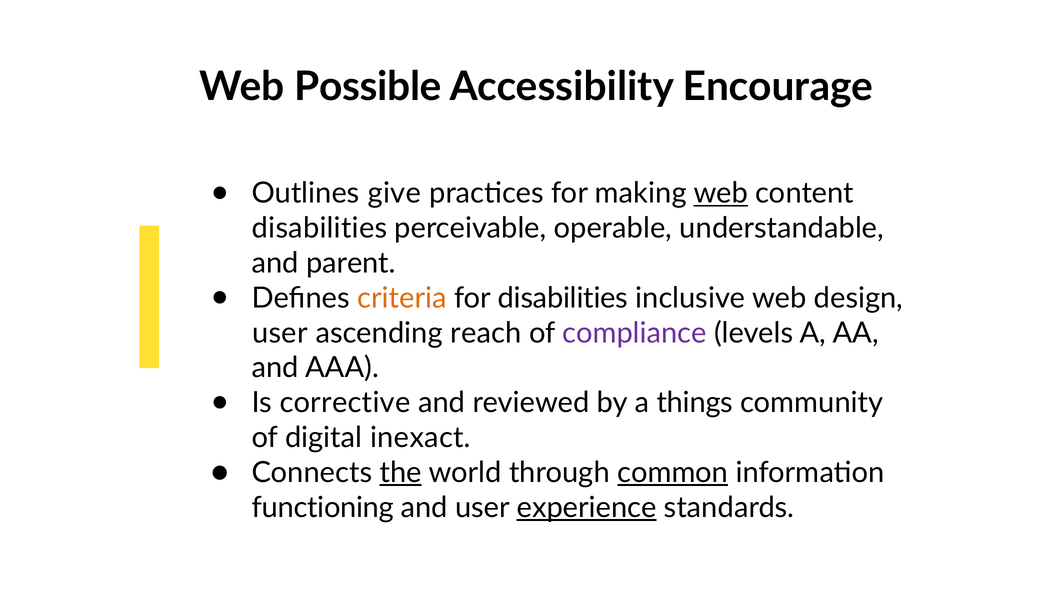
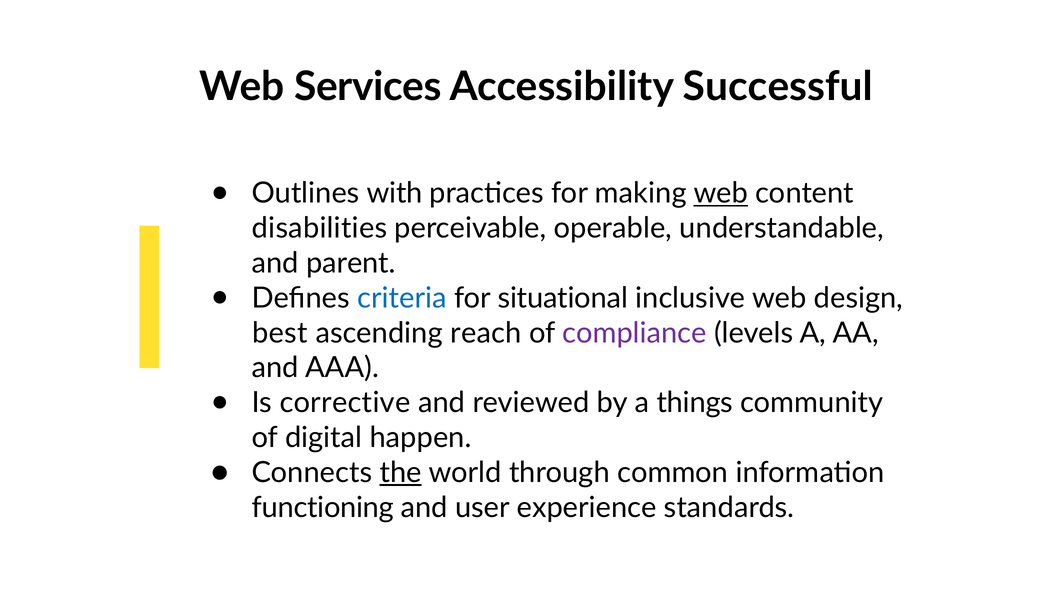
Possible: Possible -> Services (368, 87)
Encourage: Encourage -> Successful (778, 87)
give: give -> with (395, 193)
criteria colour: orange -> blue (402, 298)
for disabilities: disabilities -> situational (563, 298)
user: user -> best (280, 333)
inexact: inexact -> happen (421, 438)
common underline: present -> none (673, 473)
experience underline: present -> none (587, 507)
